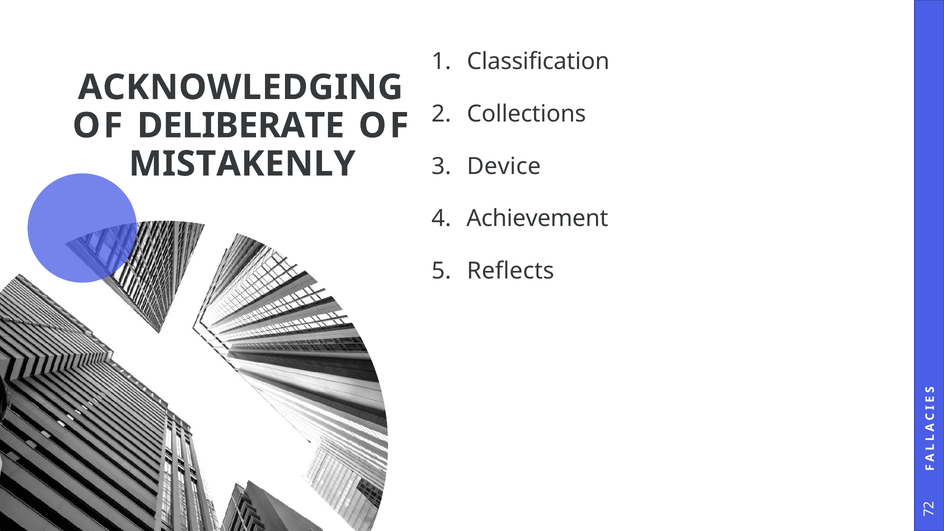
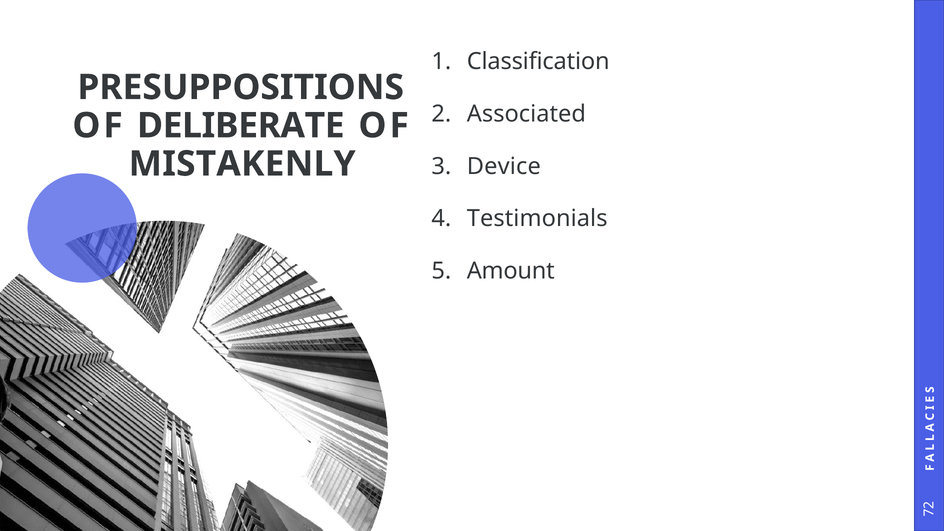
ACKNOWLEDGING: ACKNOWLEDGING -> PRESUPPOSITIONS (241, 87)
Collections: Collections -> Associated (526, 114)
Achievement: Achievement -> Testimonials (537, 219)
Reflects: Reflects -> Amount (511, 271)
